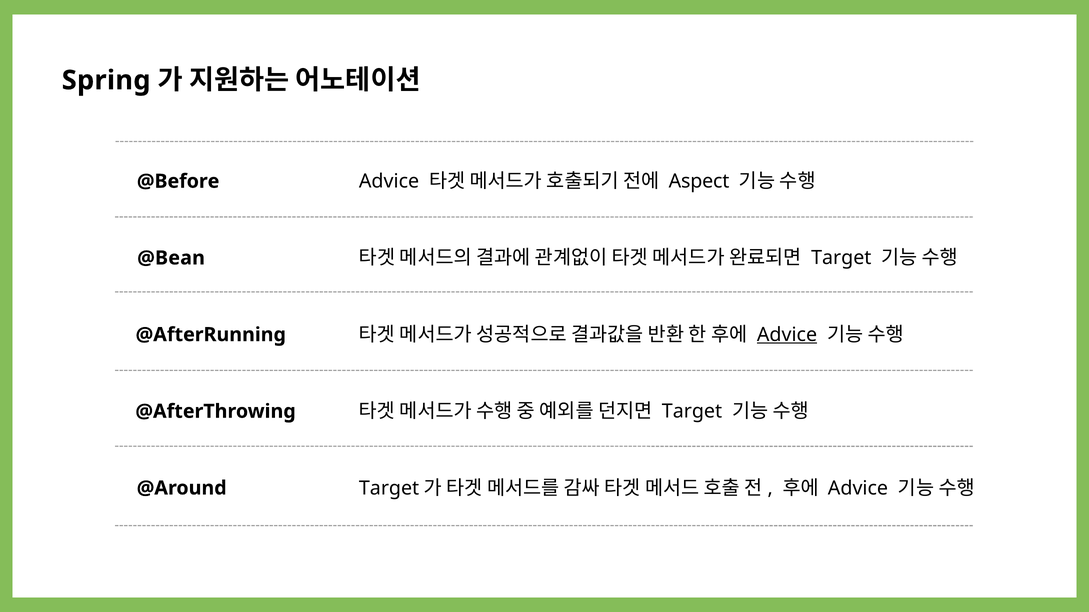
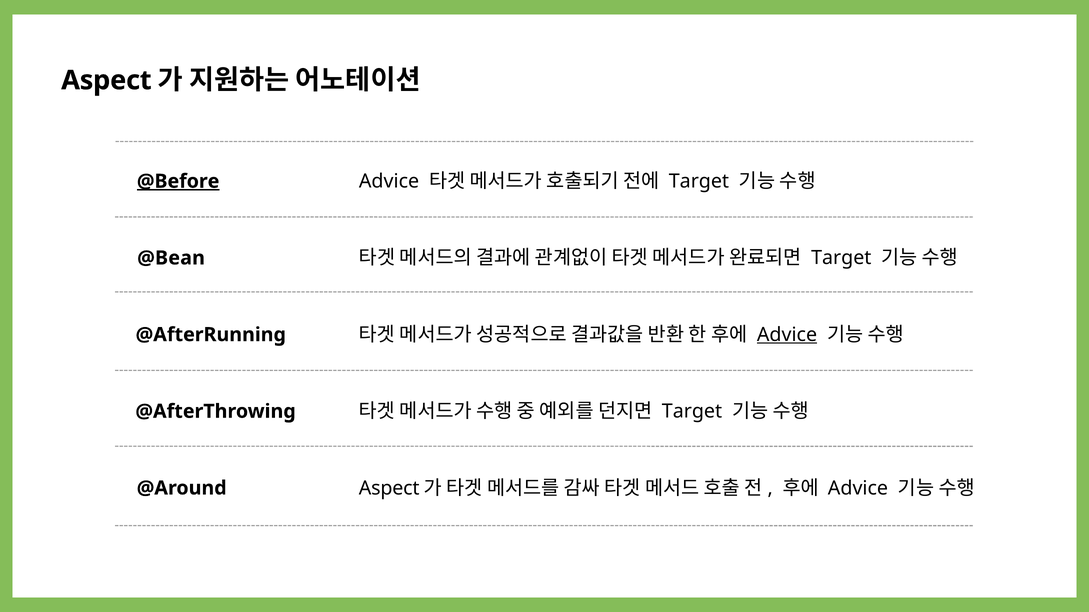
Spring: Spring -> Aspect (106, 80)
@Before underline: none -> present (178, 181)
Aspect: Aspect -> Target (699, 181)
Target: Target -> Aspect (389, 488)
